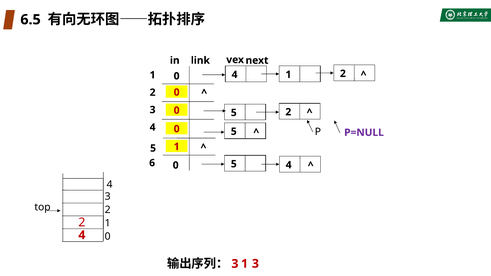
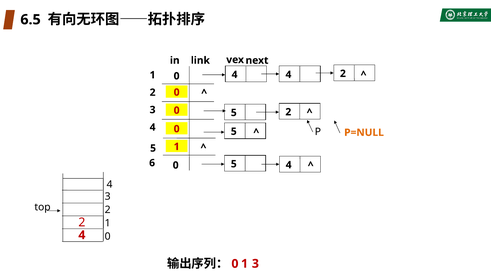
1: 1 -> 4 (288, 75)
P=NULL colour: purple -> orange (364, 133)
3: 3 -> 0 (235, 264)
